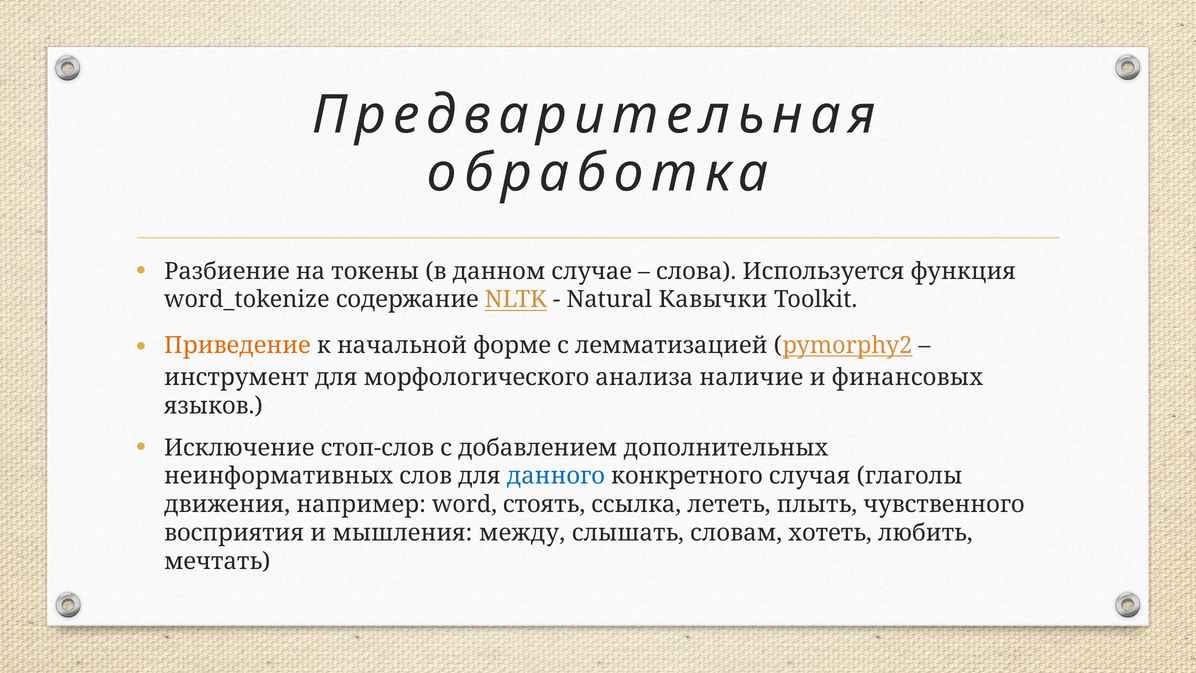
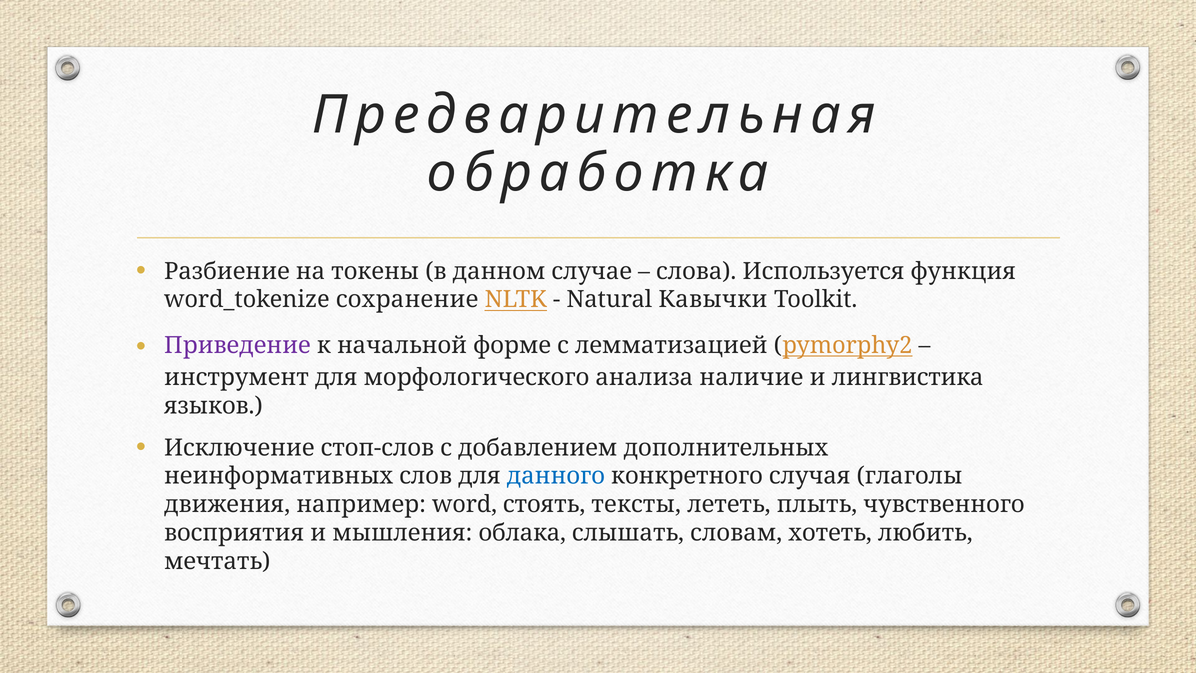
содержание: содержание -> сохранение (407, 300)
Приведение colour: orange -> purple (237, 345)
финансовых: финансовых -> лингвистика (908, 377)
ссылка: ссылка -> тексты (636, 504)
между: между -> облака (522, 533)
